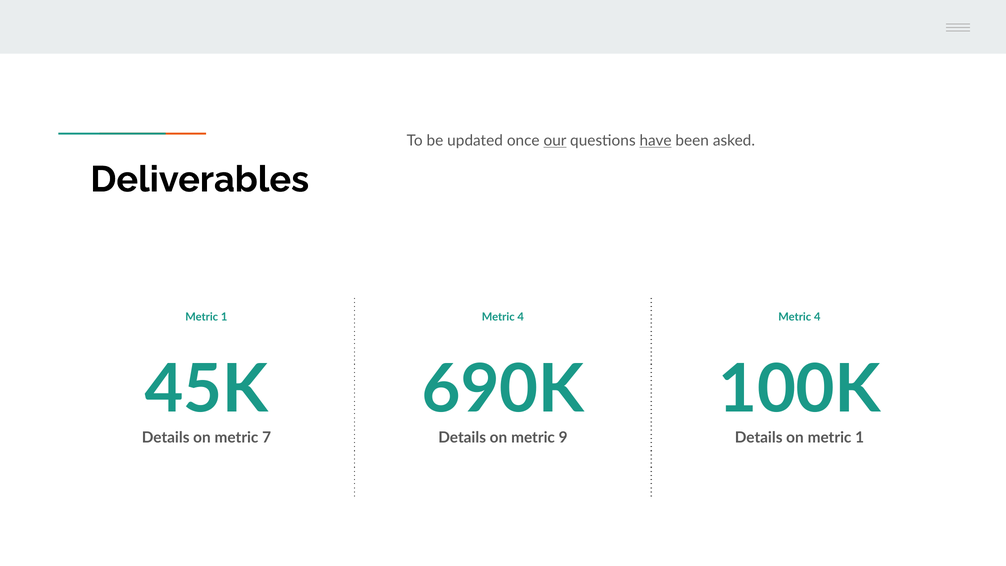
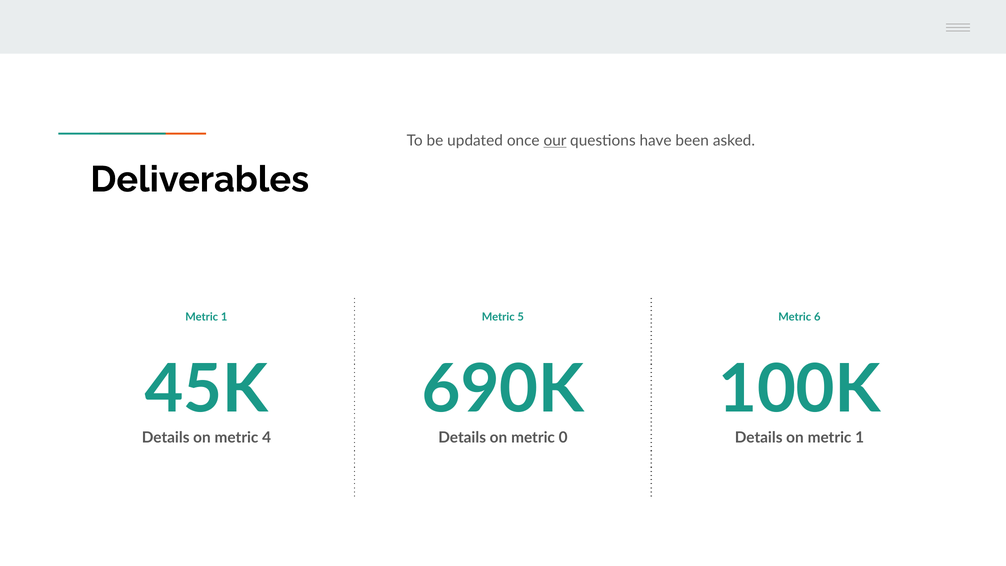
have underline: present -> none (656, 141)
4: 4 -> 5 (521, 317)
4: 4 -> 6 (817, 317)
7: 7 -> 4 (267, 438)
9: 9 -> 0 (563, 438)
